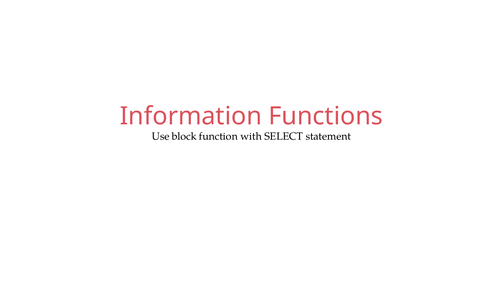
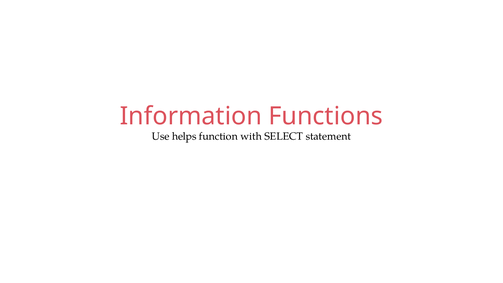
block: block -> helps (184, 137)
